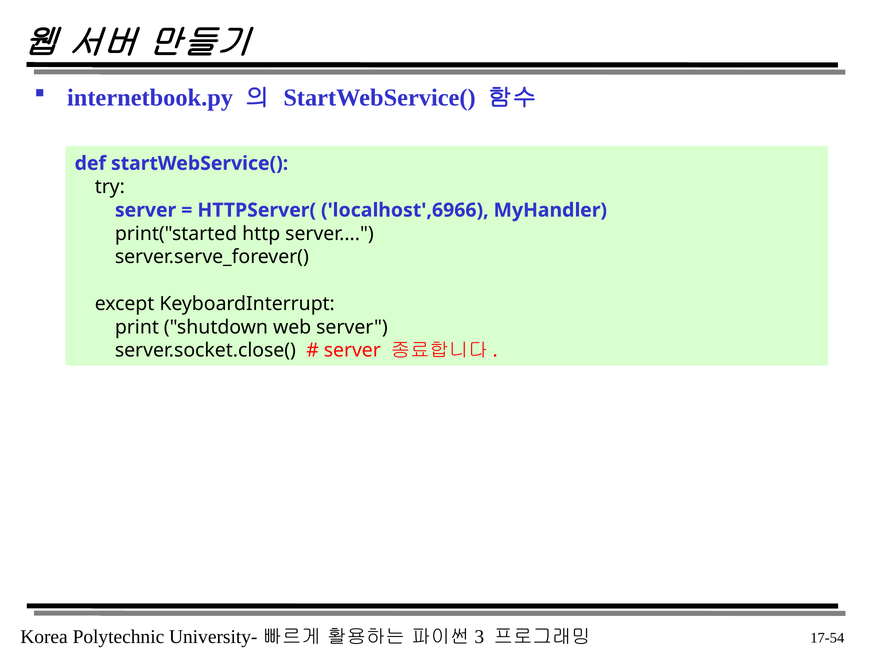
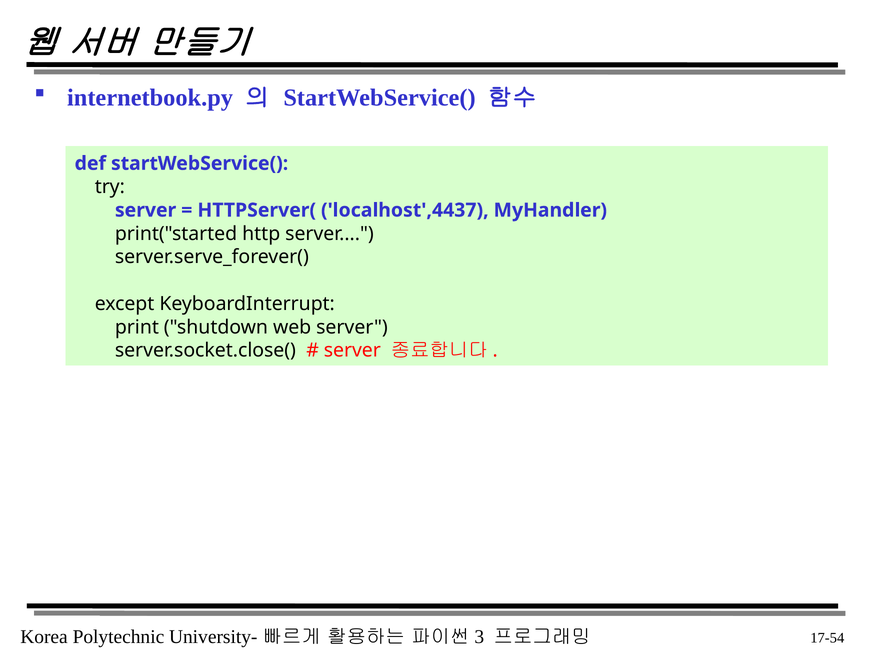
localhost',6966: localhost',6966 -> localhost',4437 (405, 210)
